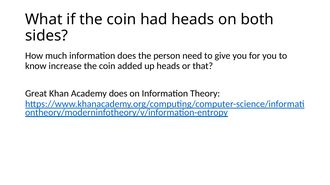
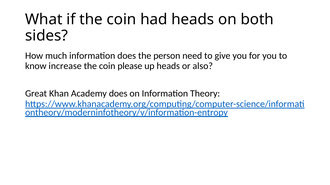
added: added -> please (130, 66)
that: that -> also (203, 66)
